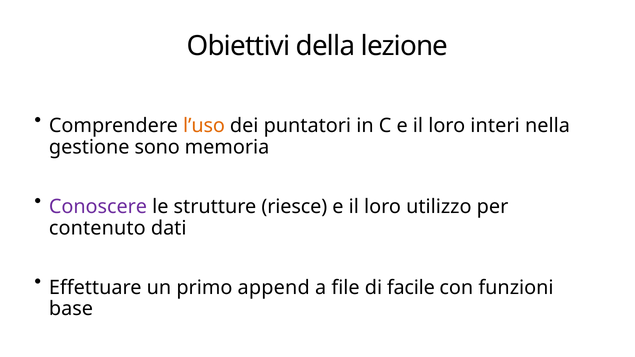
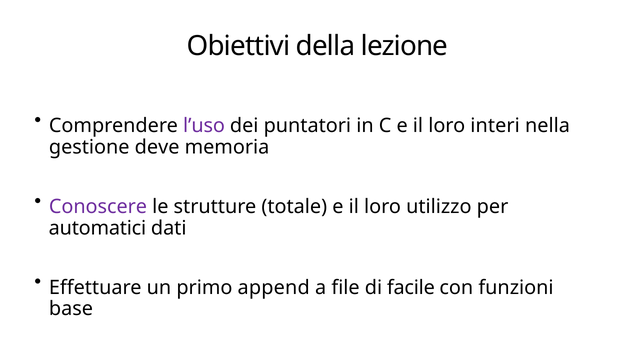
l’uso colour: orange -> purple (204, 126)
sono: sono -> deve (157, 147)
riesce: riesce -> totale (294, 207)
contenuto: contenuto -> automatici (97, 228)
